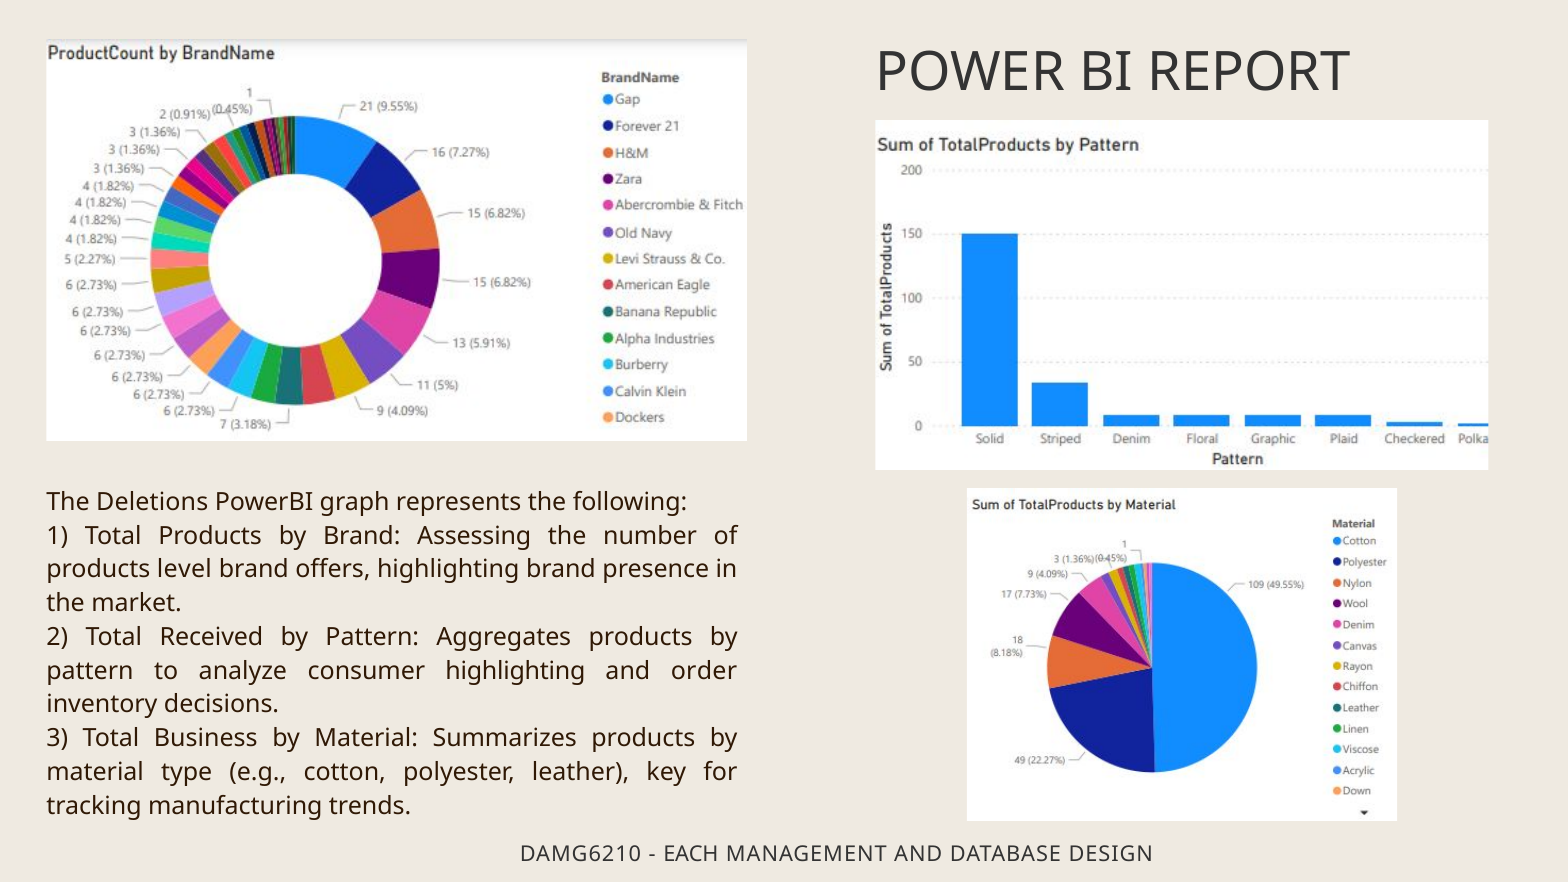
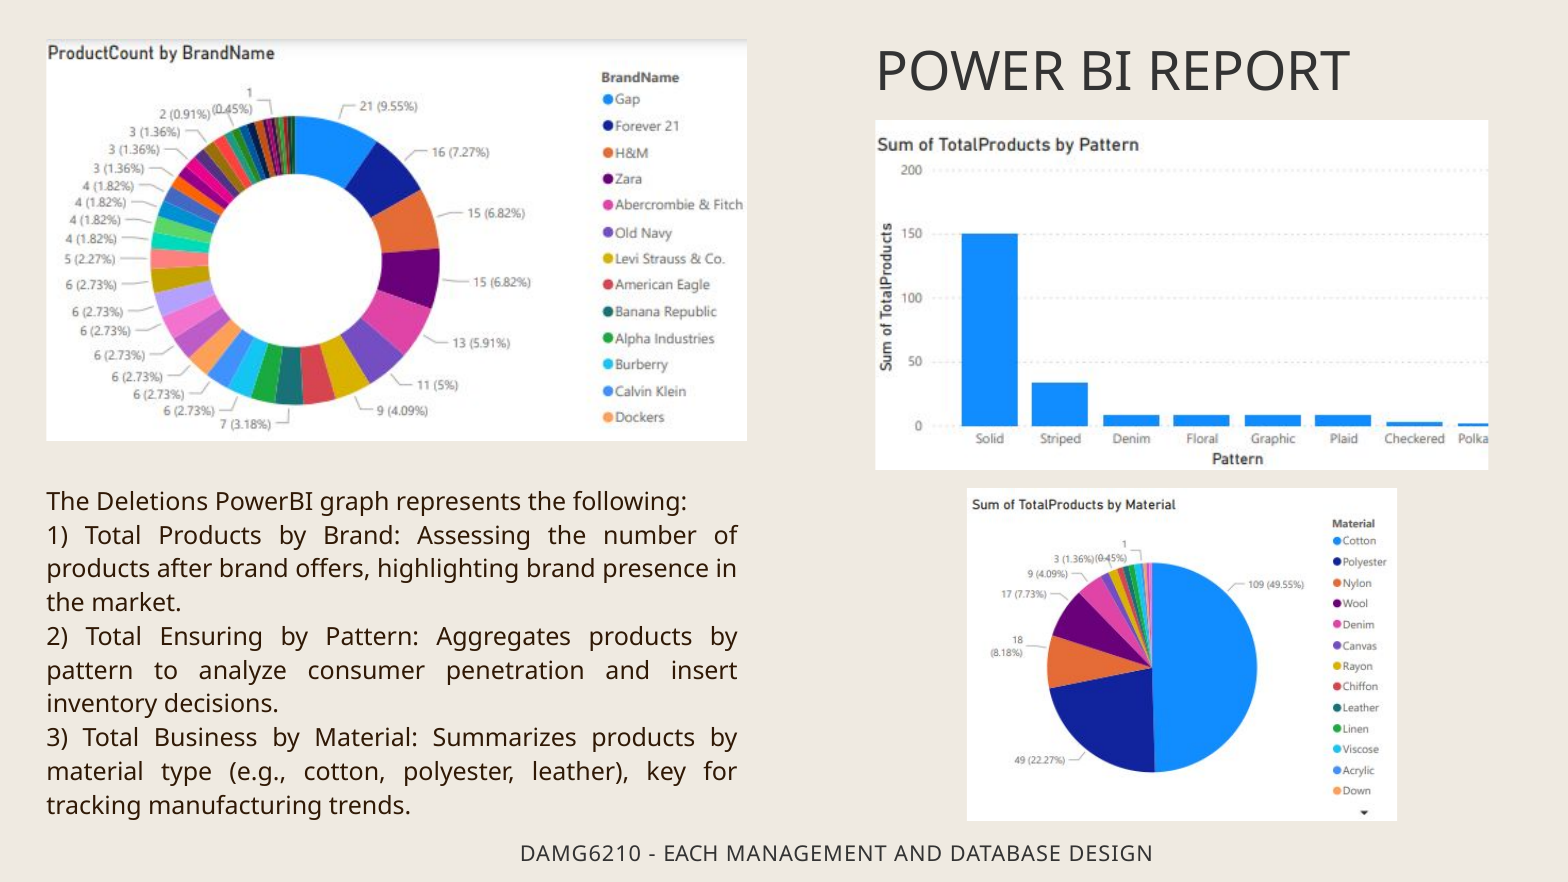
level: level -> after (185, 570)
Received: Received -> Ensuring (211, 637)
consumer highlighting: highlighting -> penetration (515, 671)
order: order -> insert (704, 671)
